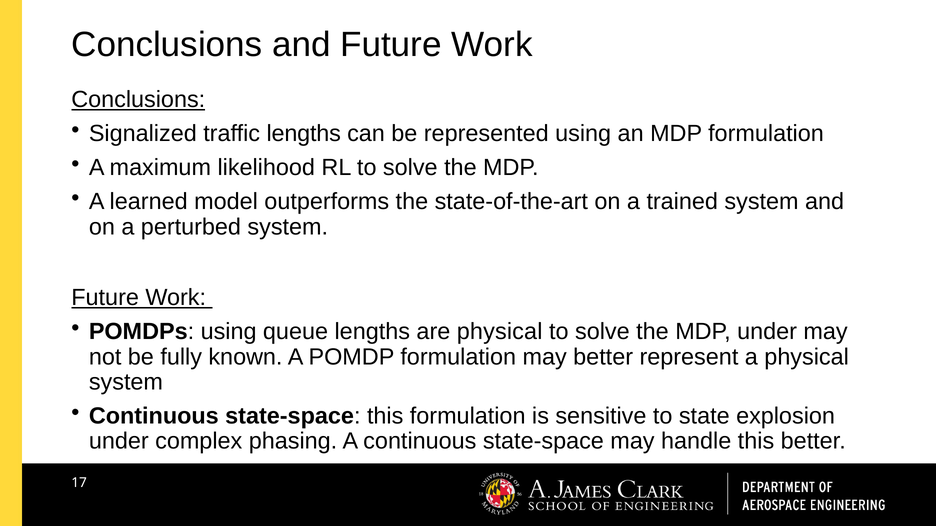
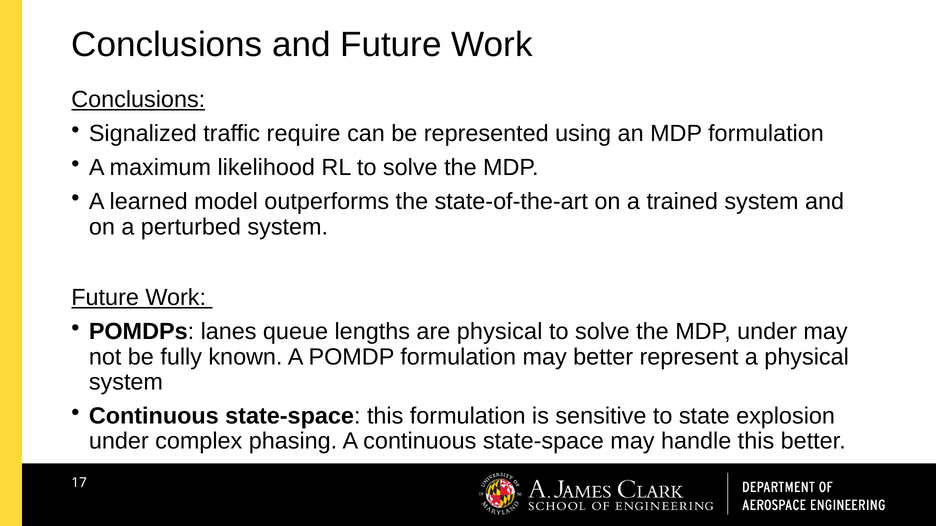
traffic lengths: lengths -> require (304, 134)
POMDPs using: using -> lanes (229, 332)
